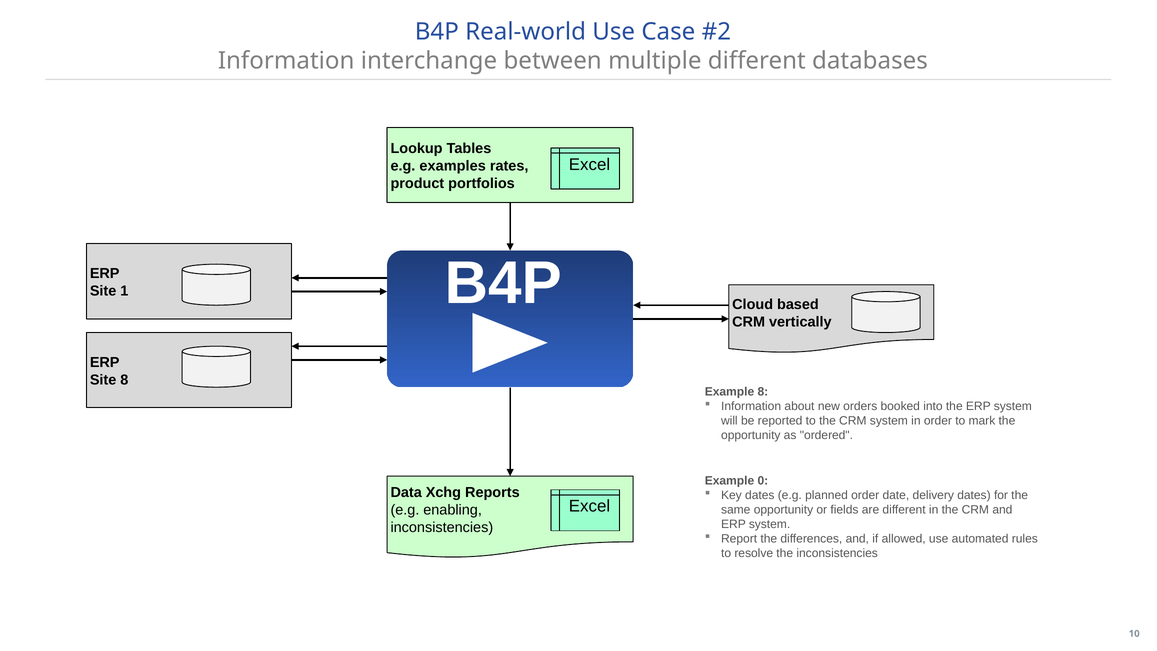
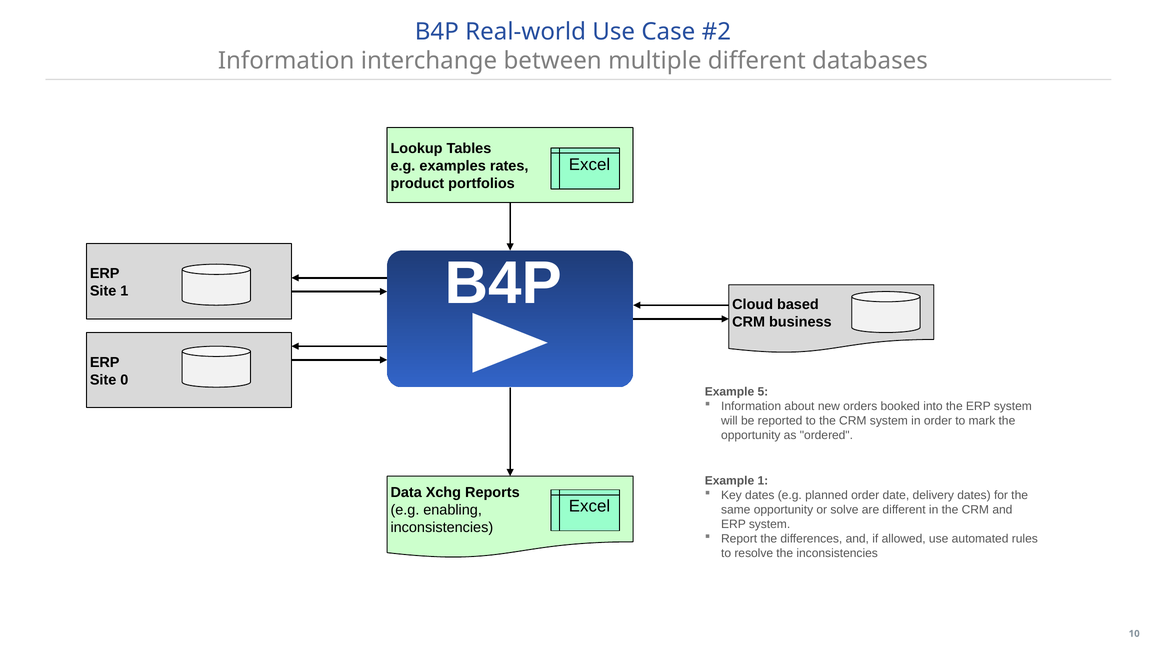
vertically: vertically -> business (800, 322)
Site 8: 8 -> 0 (124, 380)
Example 8: 8 -> 5 (763, 392)
Example 0: 0 -> 1 (763, 481)
fields: fields -> solve (844, 510)
